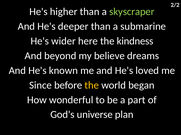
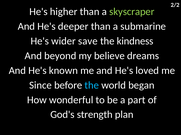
here: here -> save (88, 41)
the colour: yellow -> light blue (92, 86)
universe: universe -> strength (95, 115)
